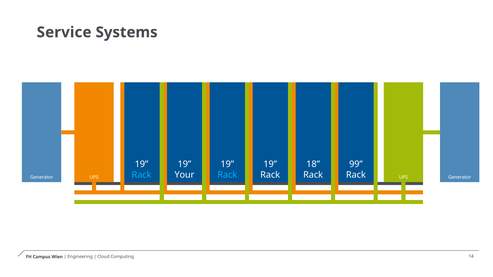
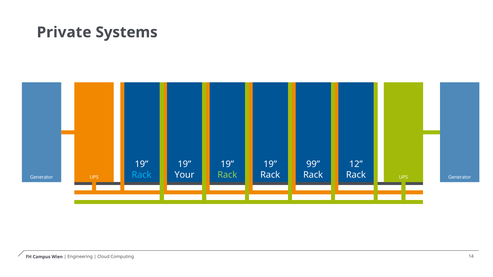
Service: Service -> Private (64, 32)
18: 18 -> 99 (313, 164)
99: 99 -> 12 (356, 164)
Rack colour: light blue -> light green (227, 175)
